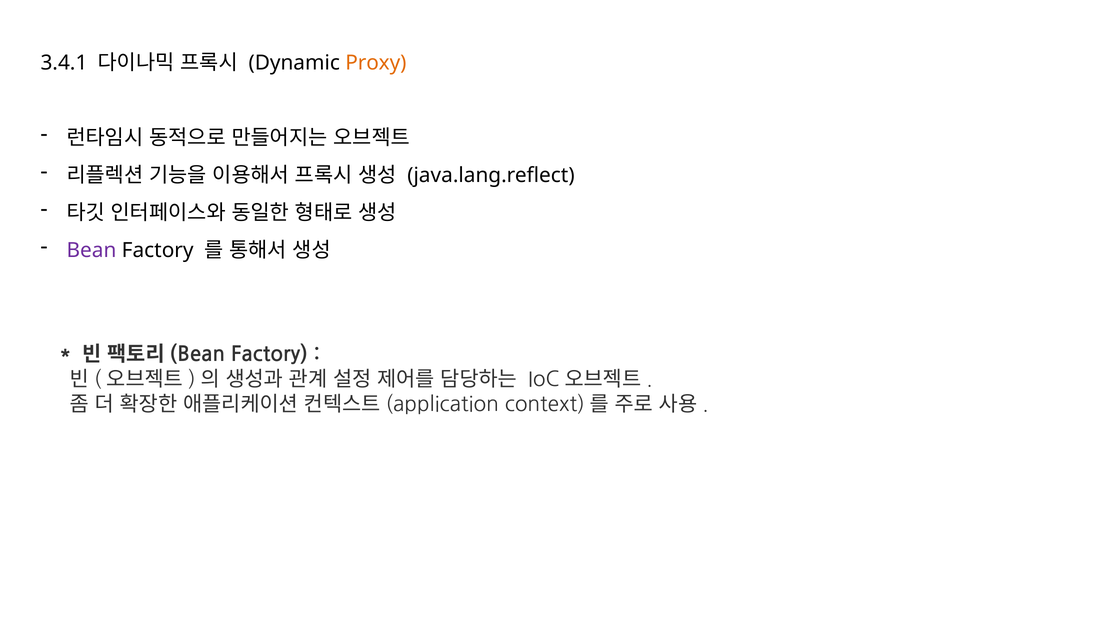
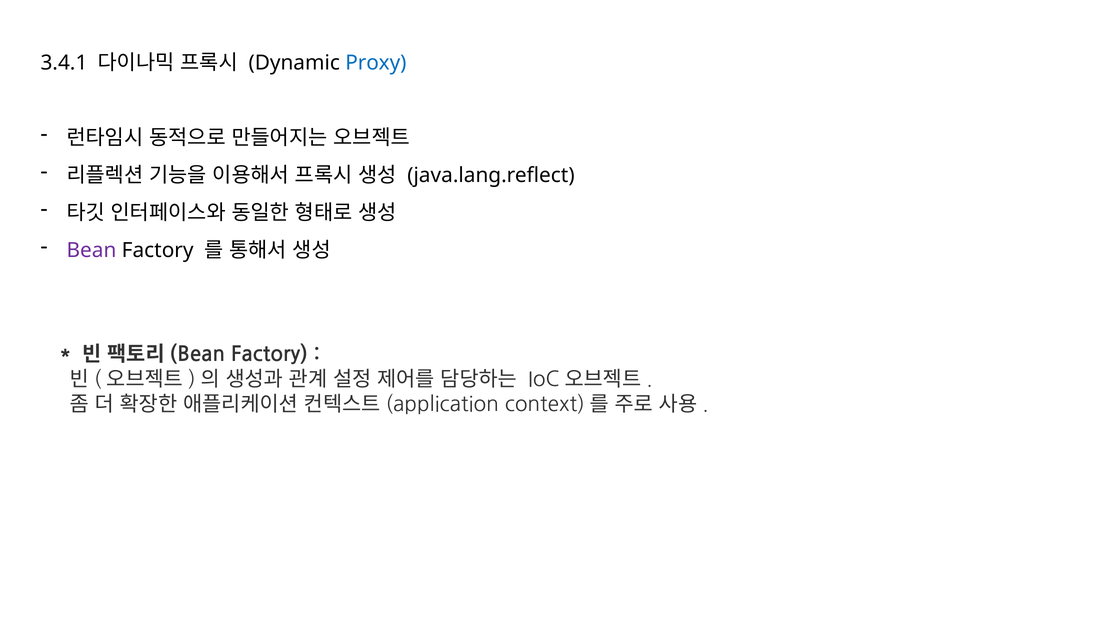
Proxy colour: orange -> blue (376, 63)
